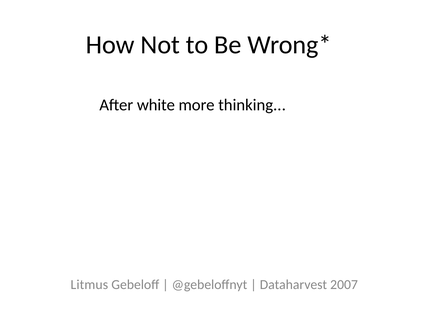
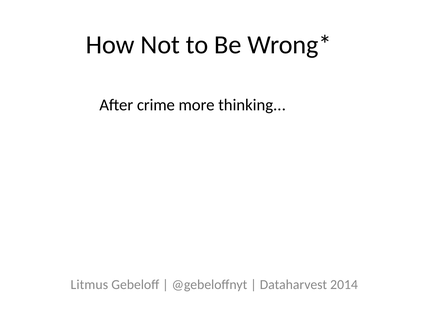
white: white -> crime (156, 105)
2007: 2007 -> 2014 (344, 285)
